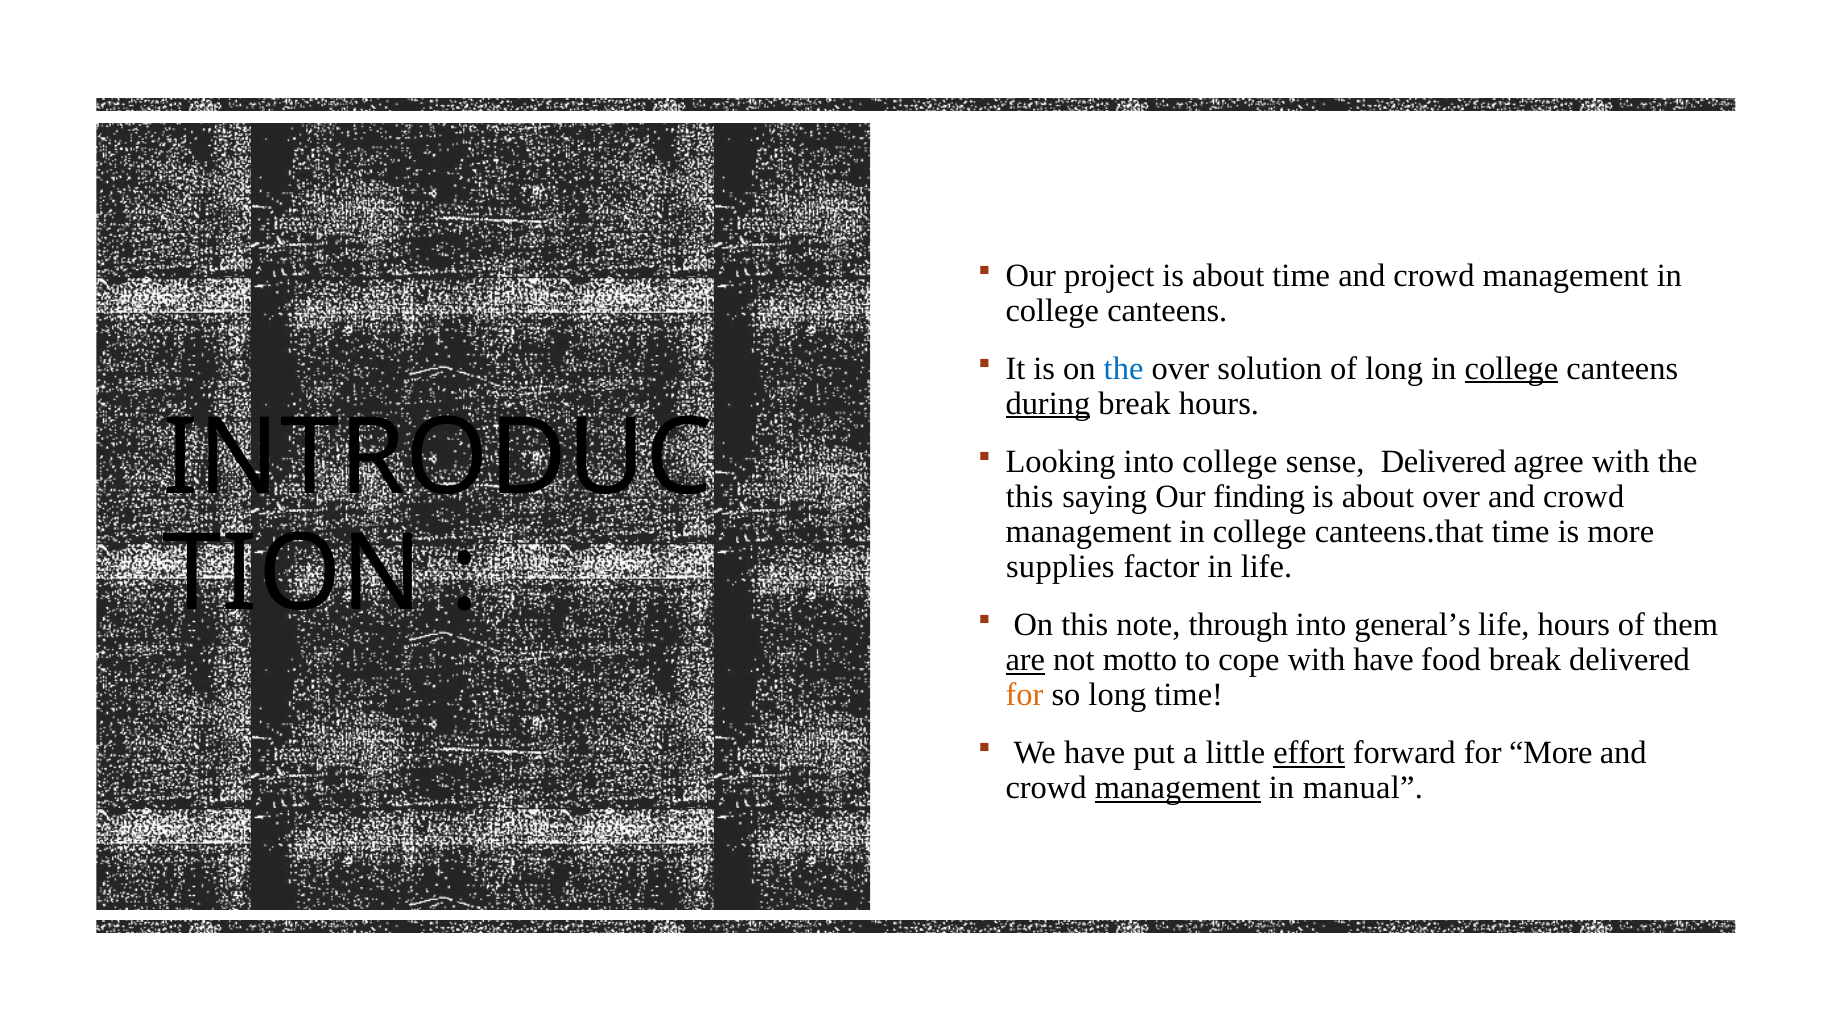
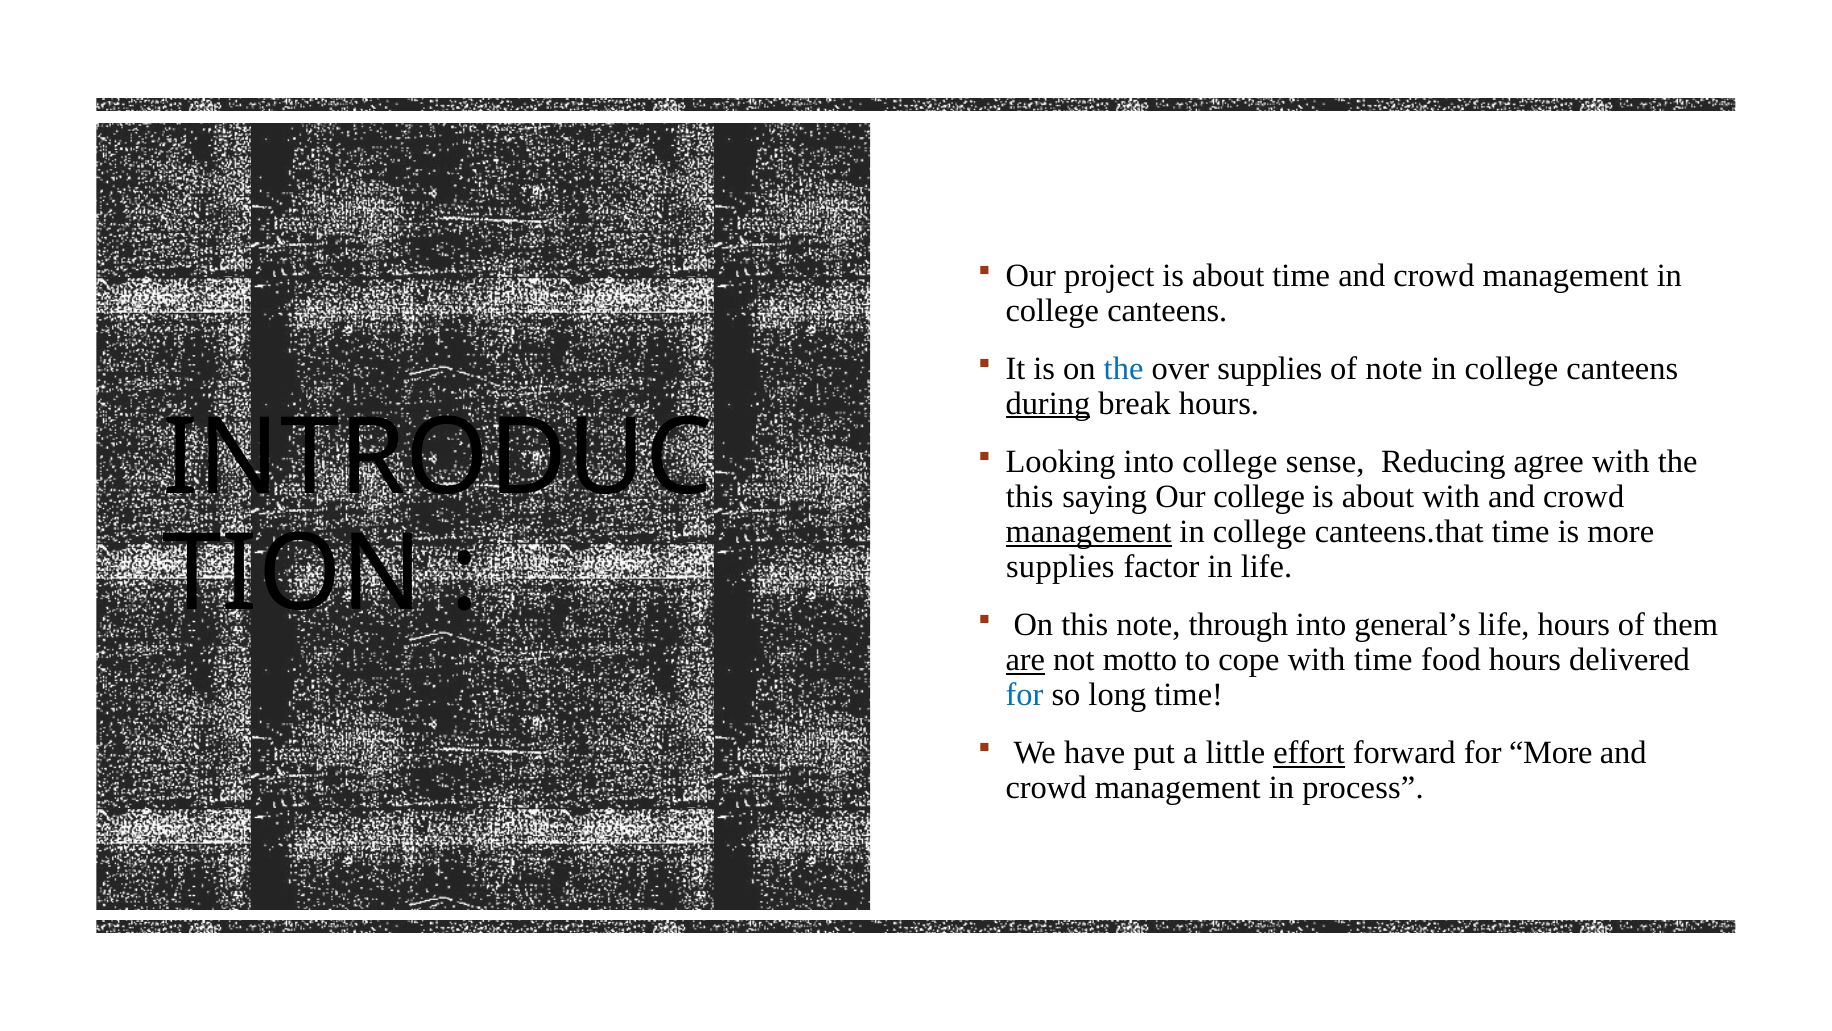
over solution: solution -> supplies (1270, 368)
of long: long -> note (1394, 368)
college underline: present -> none (1511, 368)
sense Delivered: Delivered -> Reducing (1443, 461)
Our finding: finding -> college (1259, 496)
about over: over -> with (1451, 496)
management underline: none -> present (1089, 531)
with have: have -> time (1383, 659)
food break: break -> hours (1525, 659)
for colour: orange -> blue (1024, 694)
management underline: present -> none (1178, 787)
manual: manual -> process (1363, 787)
